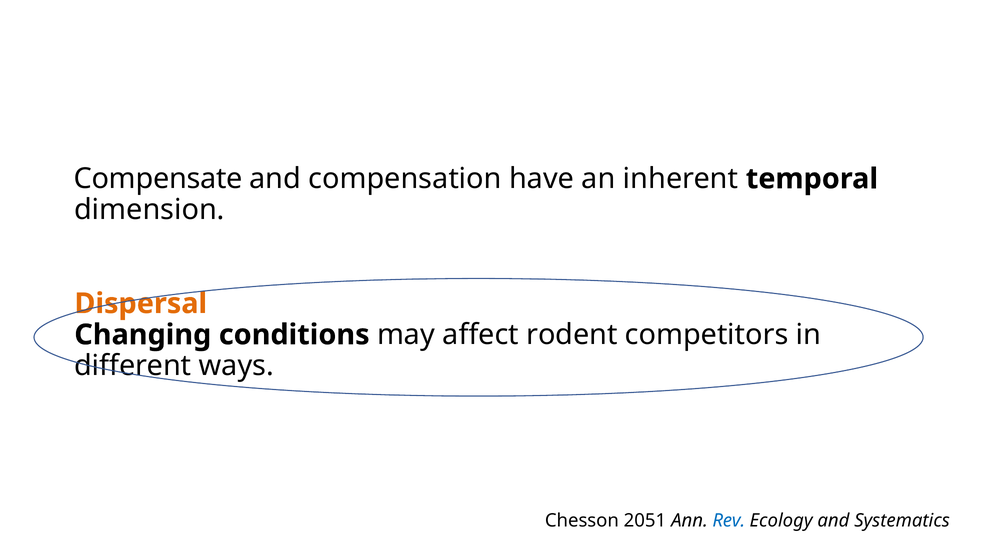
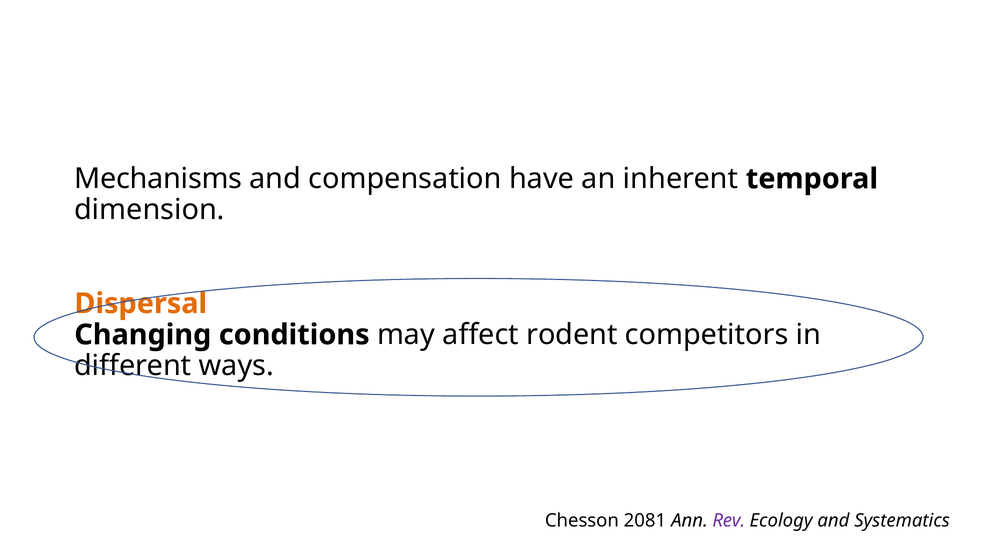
Compensate: Compensate -> Mechanisms (158, 179)
2051: 2051 -> 2081 (645, 520)
Rev colour: blue -> purple (729, 520)
